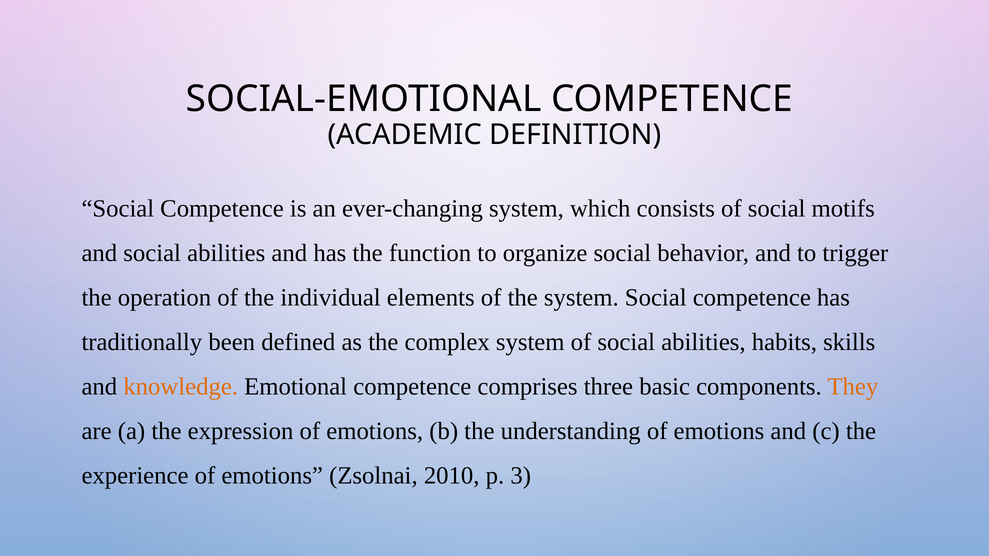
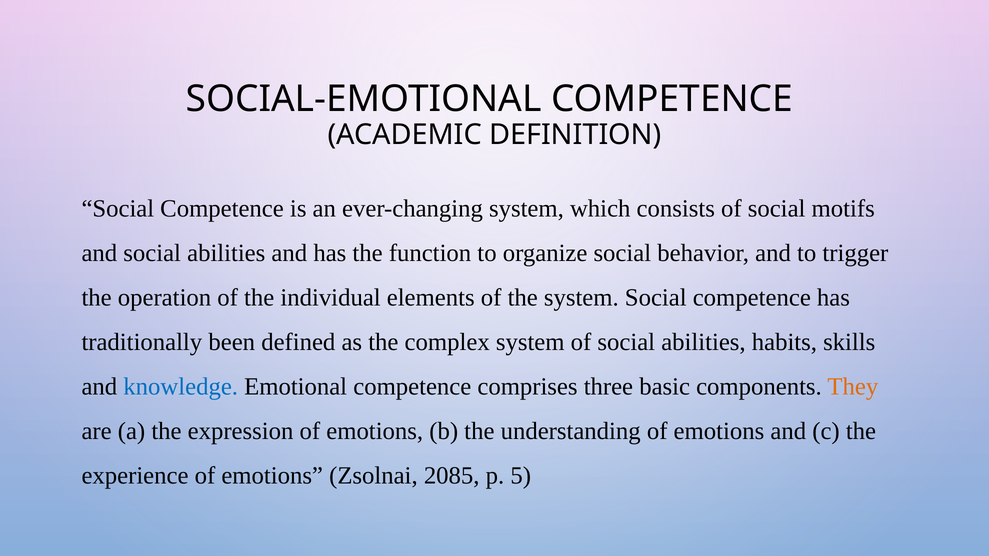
knowledge colour: orange -> blue (181, 387)
2010: 2010 -> 2085 (452, 476)
3: 3 -> 5 (521, 476)
